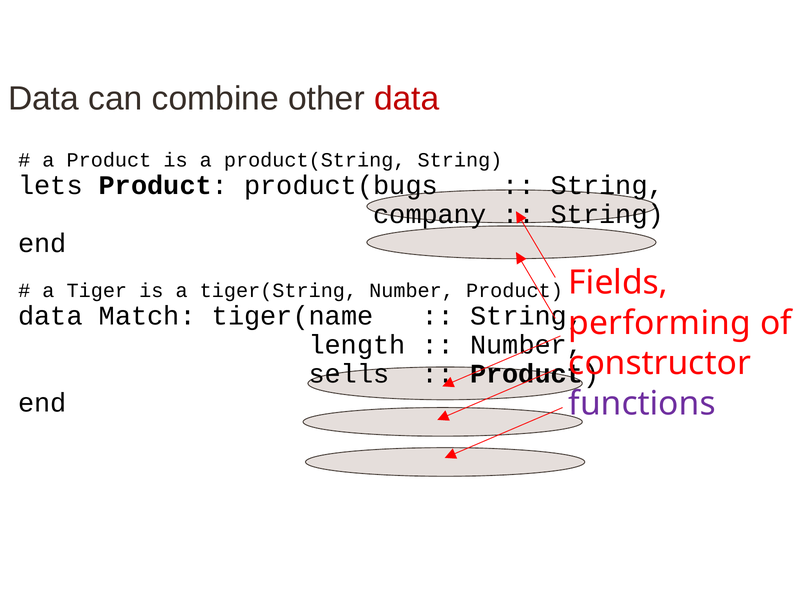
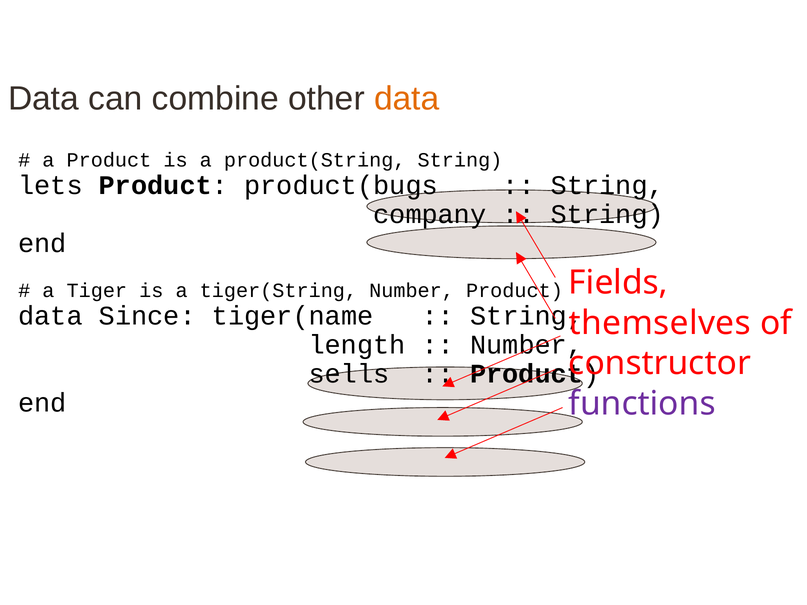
data colour: red -> orange (407, 99)
Match: Match -> Since (147, 316)
performing: performing -> themselves (660, 323)
